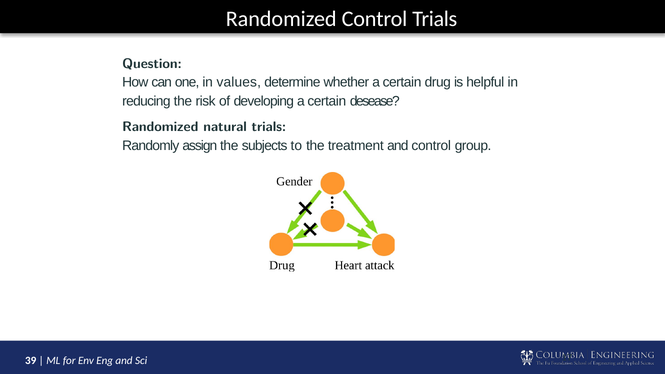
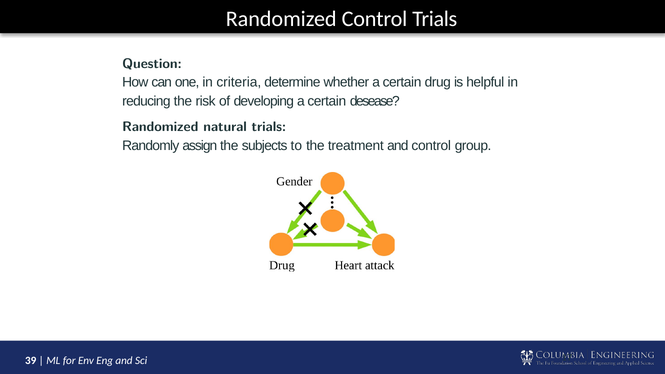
values: values -> criteria (239, 82)
